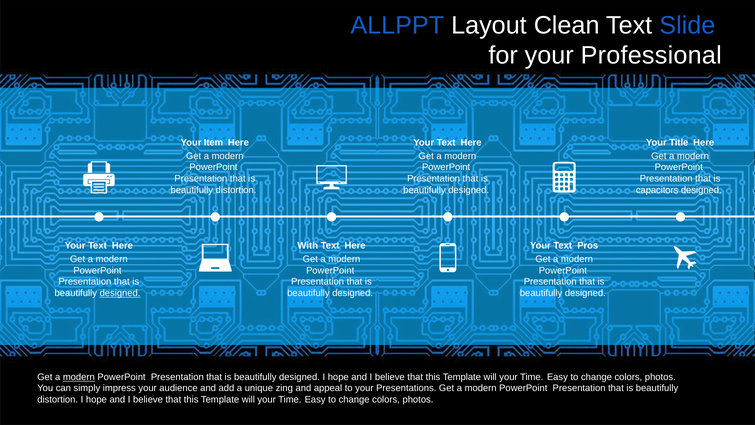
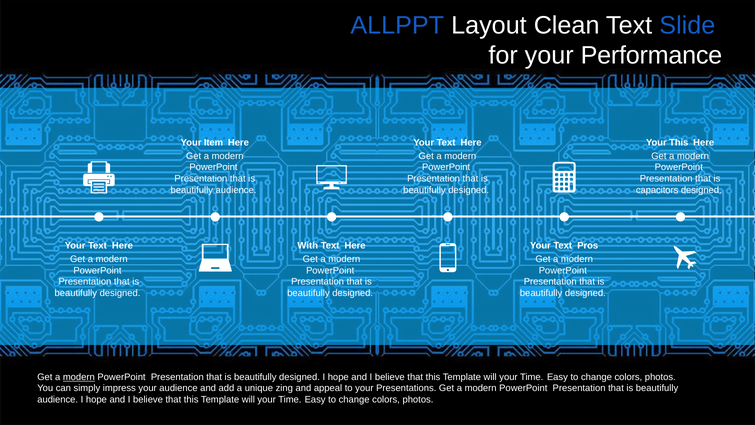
Professional: Professional -> Performance (651, 55)
Your Title: Title -> This (679, 142)
distortion: distortion -> audience (236, 190)
designed underline: present -> none (120, 293)
distortion: distortion -> audience (58, 399)
